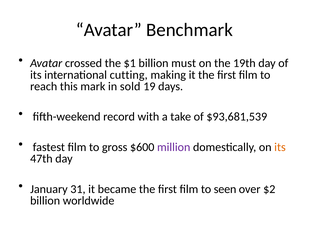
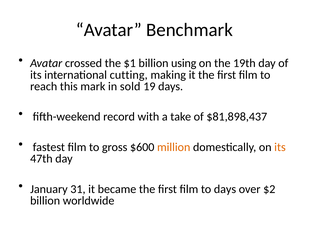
must: must -> using (184, 63)
$93,681,539: $93,681,539 -> $81,898,437 (237, 117)
million colour: purple -> orange (174, 147)
to seen: seen -> days (225, 189)
